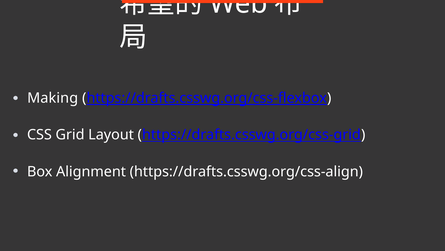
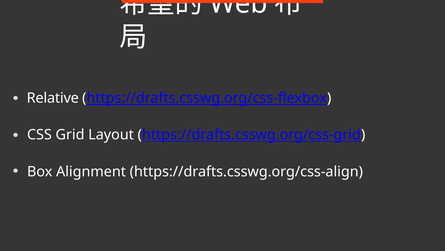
Making: Making -> Relative (53, 98)
